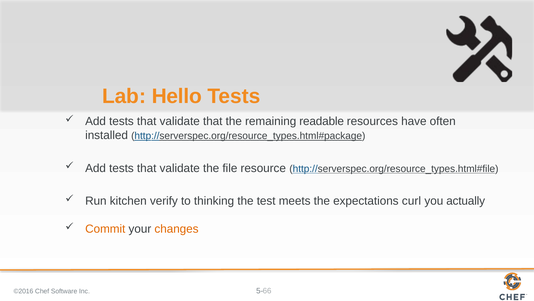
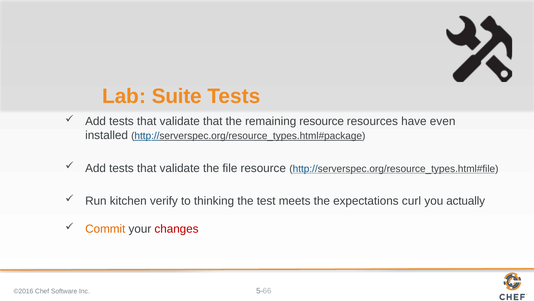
Hello: Hello -> Suite (177, 96)
remaining readable: readable -> resource (322, 121)
often: often -> even (443, 121)
changes colour: orange -> red (177, 229)
